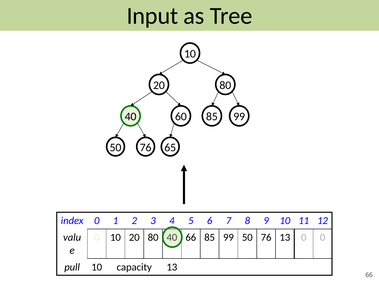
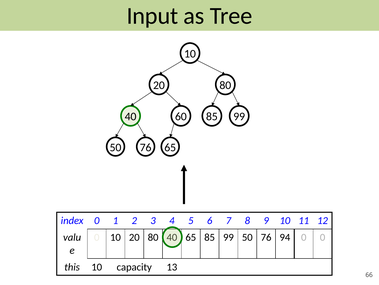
66: 66 -> 65 (191, 237)
76 13: 13 -> 94 (285, 237)
pull: pull -> this (72, 266)
